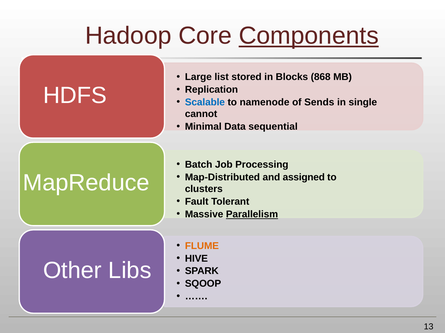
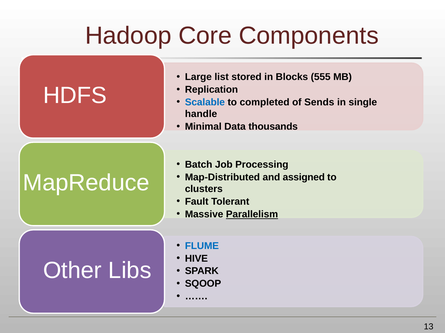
Components underline: present -> none (309, 36)
868: 868 -> 555 (321, 77)
namenode: namenode -> completed (265, 102)
cannot: cannot -> handle (201, 114)
sequential: sequential -> thousands (273, 127)
FLUME colour: orange -> blue (202, 246)
